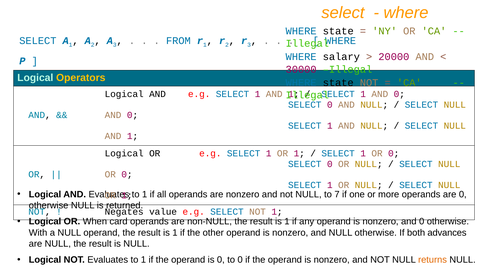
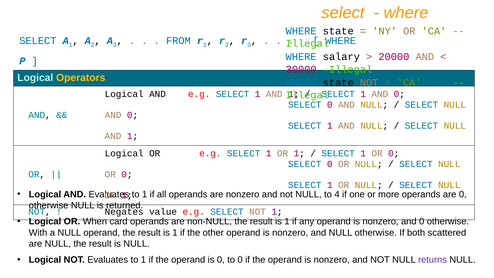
7: 7 -> 4 (337, 194)
advances: advances -> scattered (447, 233)
returns colour: orange -> purple (433, 260)
